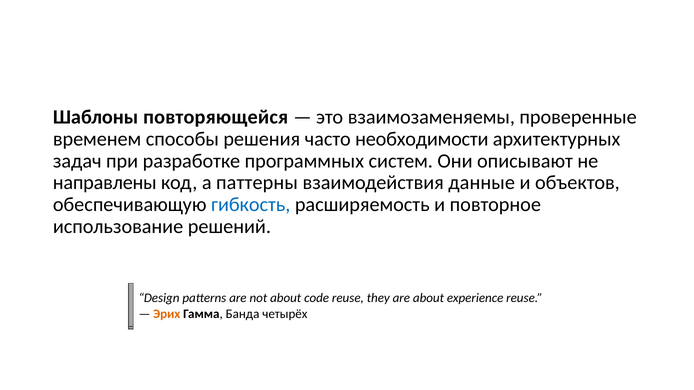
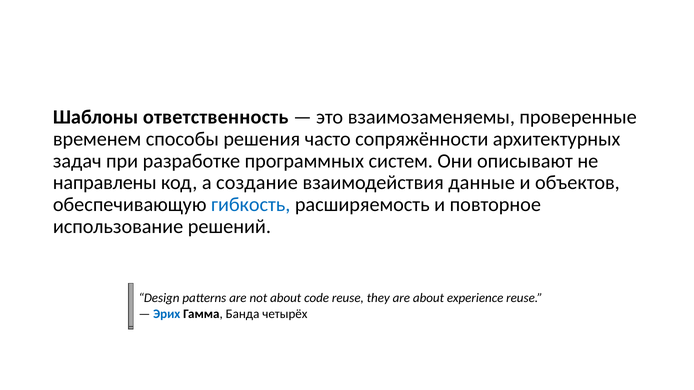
повторяющейся: повторяющейся -> ответственность (216, 117)
необходимости: необходимости -> сопряжённости (422, 139)
паттерны: паттерны -> создание (257, 183)
Эрих colour: orange -> blue (167, 314)
